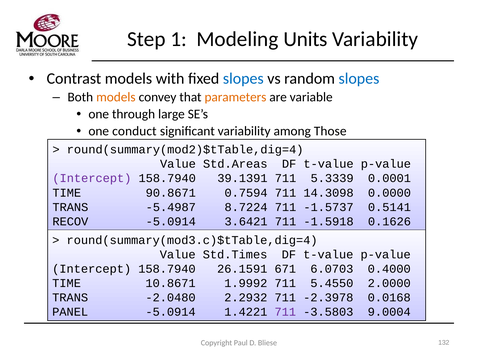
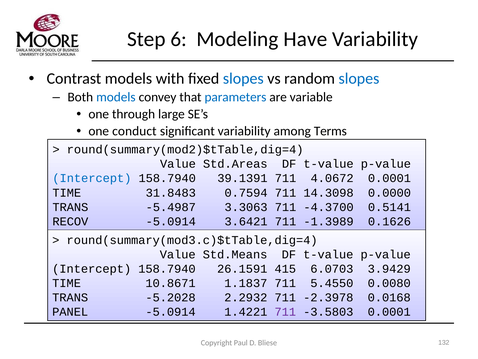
1: 1 -> 6 (179, 39)
Units: Units -> Have (305, 39)
models colour: orange -> blue (116, 97)
parameters colour: orange -> blue (235, 97)
Those: Those -> Terms (330, 131)
Intercept colour: purple -> blue (92, 178)
5.3339: 5.3339 -> 4.0672 (332, 178)
90.8671: 90.8671 -> 31.8483 (171, 192)
8.7224: 8.7224 -> 3.3063 (246, 207)
-1.5737: -1.5737 -> -4.3700 (329, 207)
-1.5918: -1.5918 -> -1.3989 (329, 221)
Std.Times: Std.Times -> Std.Means (235, 254)
671: 671 -> 415 (285, 269)
0.4000: 0.4000 -> 3.9429 (389, 269)
1.9992: 1.9992 -> 1.1837 (246, 283)
2.0000: 2.0000 -> 0.0080 (389, 283)
-2.0480: -2.0480 -> -5.2028 (171, 297)
-3.5803 9.0004: 9.0004 -> 0.0001 (389, 312)
